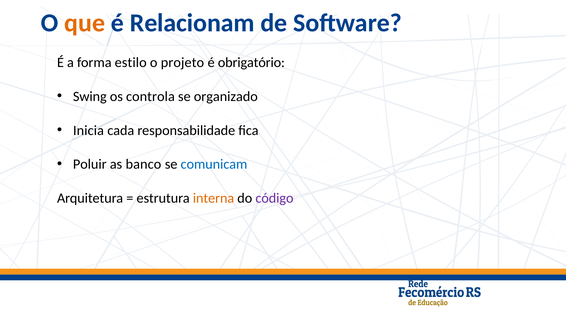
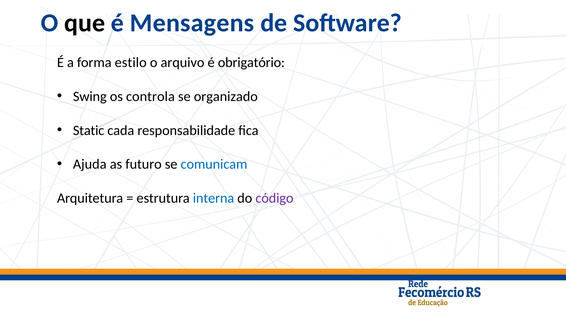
que colour: orange -> black (85, 23)
Relacionam: Relacionam -> Mensagens (192, 23)
projeto: projeto -> arquivo (183, 63)
Inicia: Inicia -> Static (89, 131)
Poluir: Poluir -> Ajuda (90, 164)
banco: banco -> futuro (143, 164)
interna colour: orange -> blue (214, 198)
